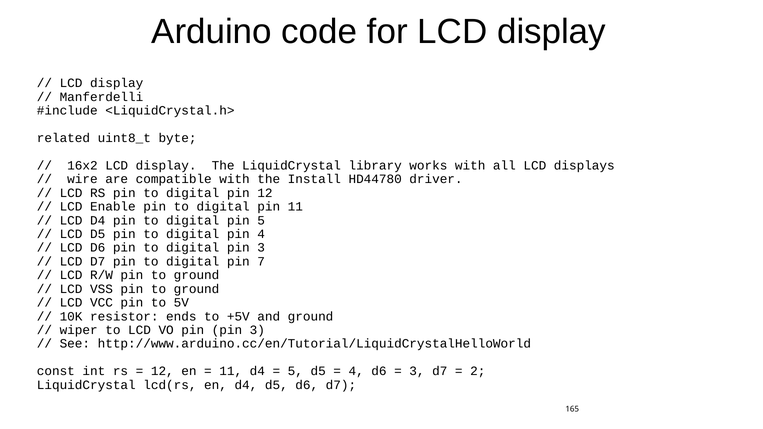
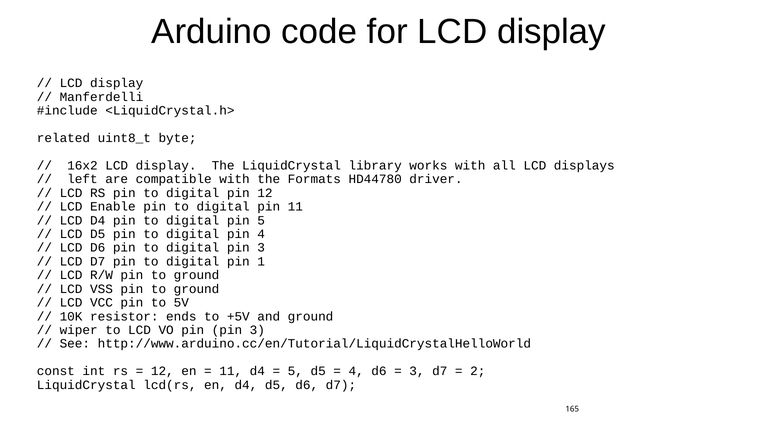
wire: wire -> left (82, 179)
Install: Install -> Formats (314, 179)
7: 7 -> 1 (261, 262)
